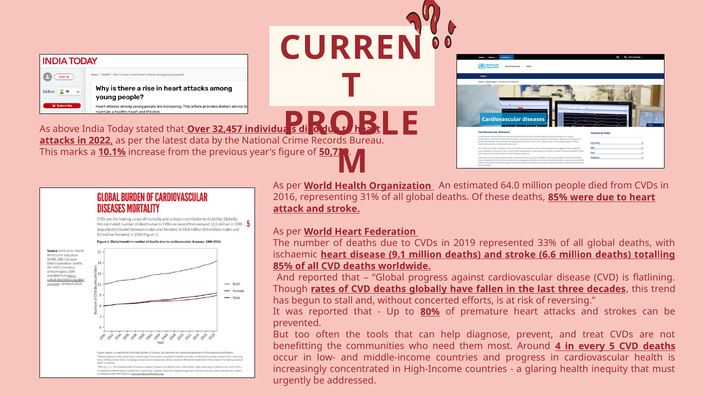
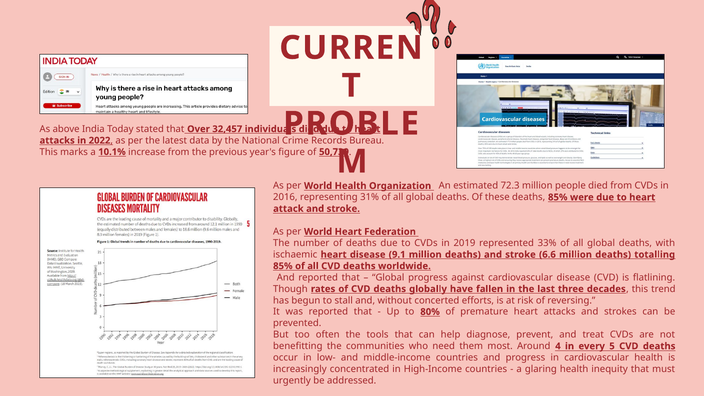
64.0: 64.0 -> 72.3 (510, 186)
